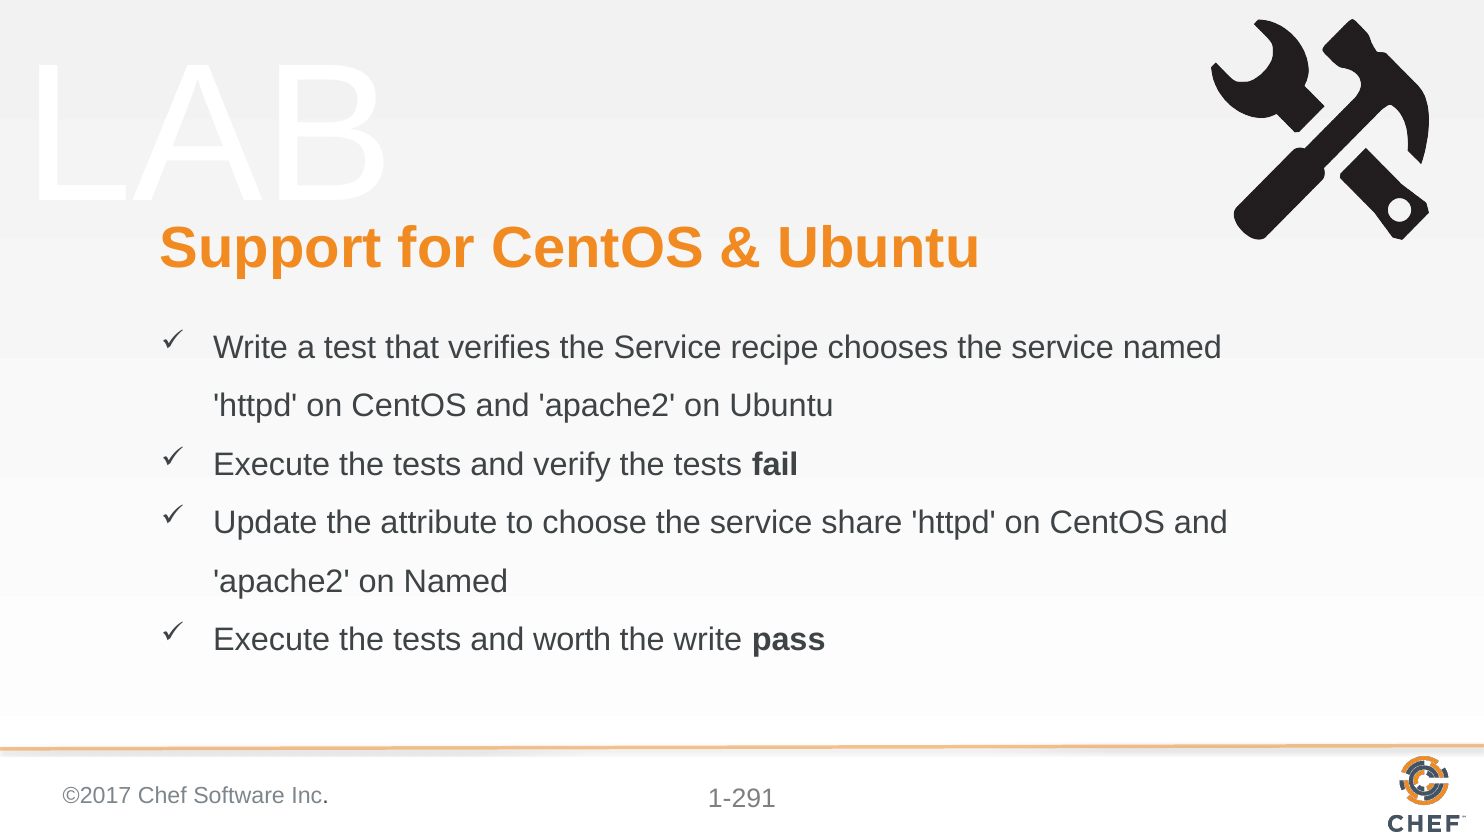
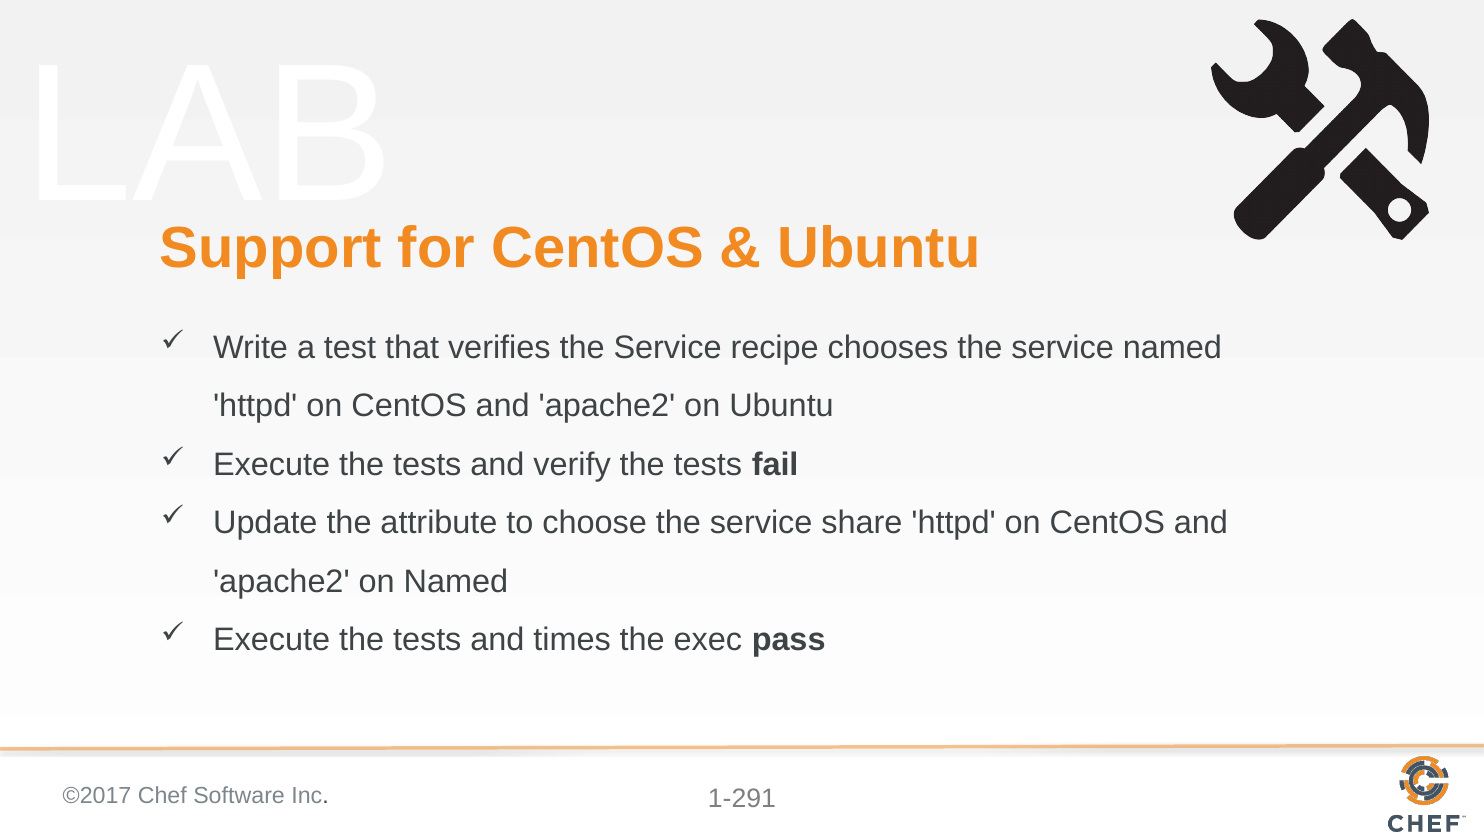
worth: worth -> times (572, 640)
the write: write -> exec (708, 640)
